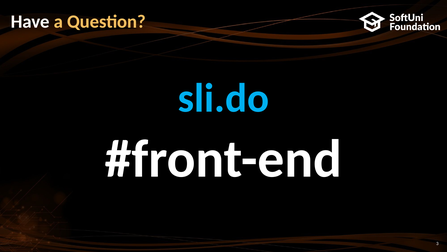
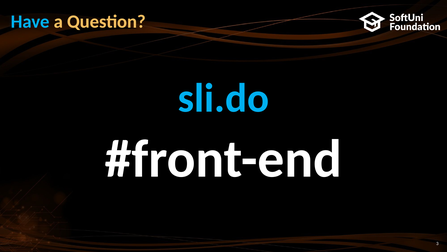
Have colour: white -> light blue (30, 22)
